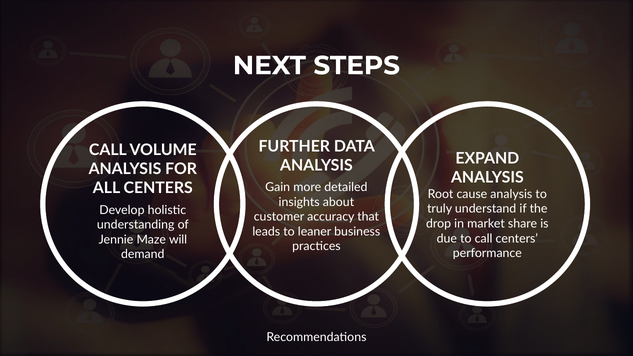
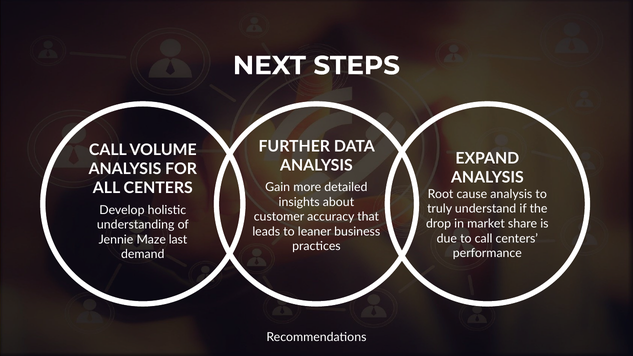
will: will -> last (178, 240)
